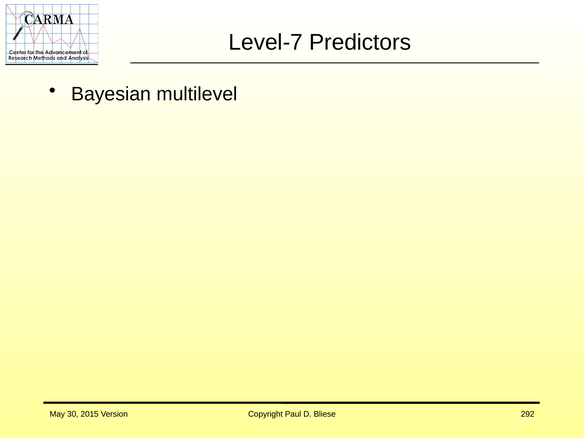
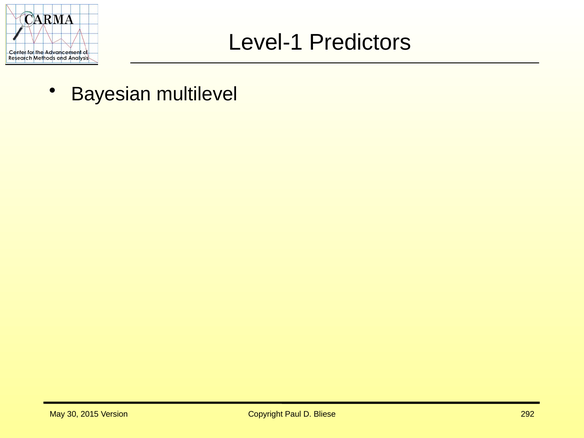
Level-7: Level-7 -> Level-1 (266, 42)
